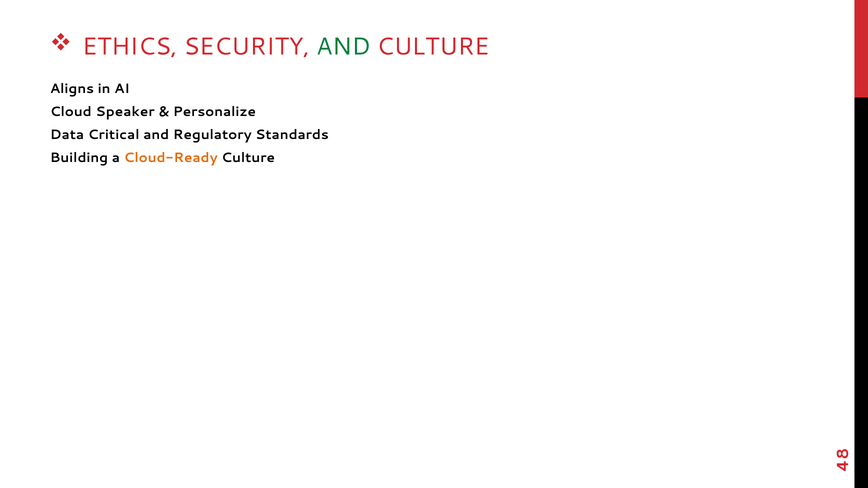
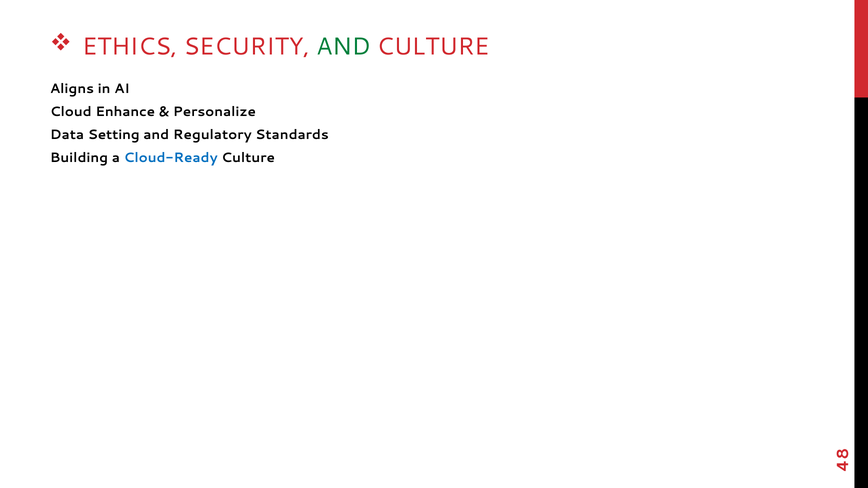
Speaker: Speaker -> Enhance (125, 112)
Critical: Critical -> Setting (114, 135)
Cloud-Ready colour: orange -> blue (171, 158)
